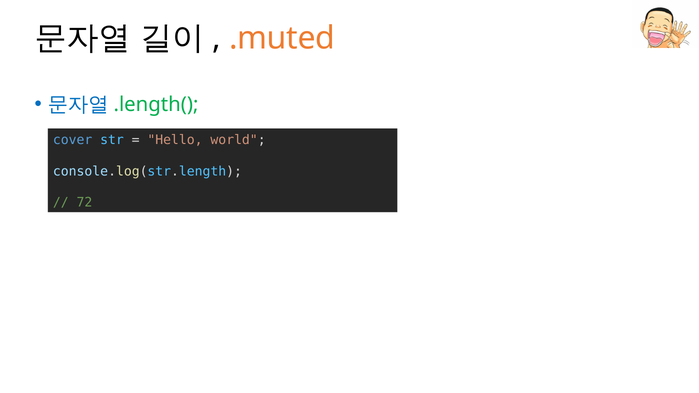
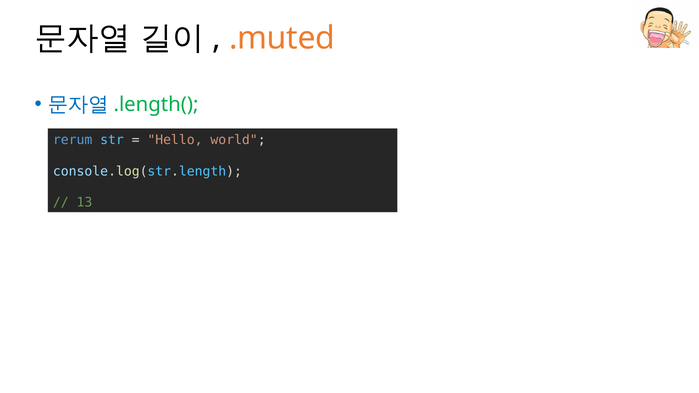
cover: cover -> rerum (73, 140)
72: 72 -> 13 (84, 203)
